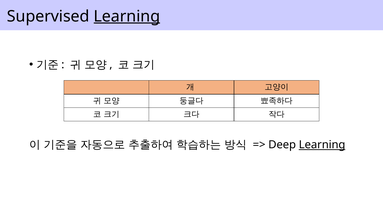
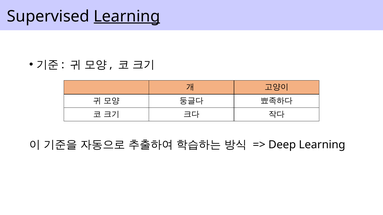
Learning underline: present -> none (322, 145)
